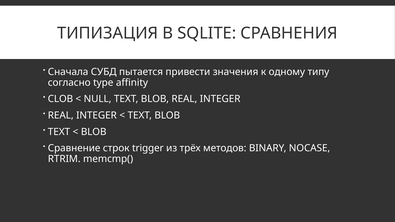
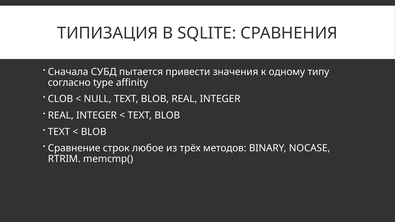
trigger: trigger -> любое (148, 148)
